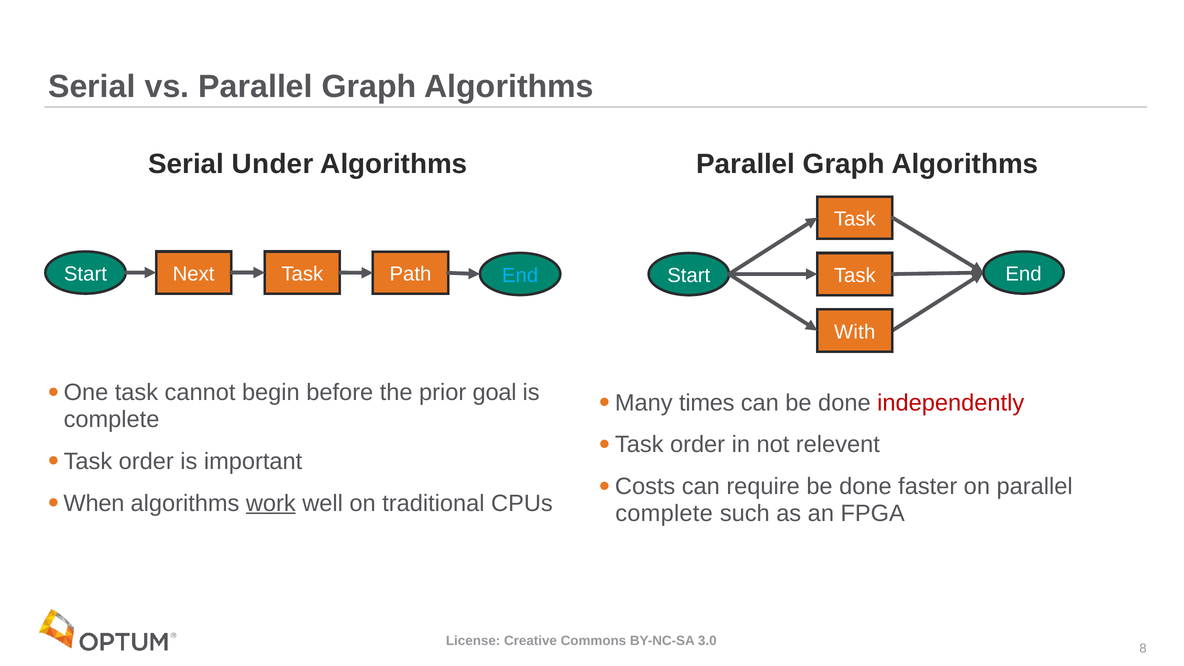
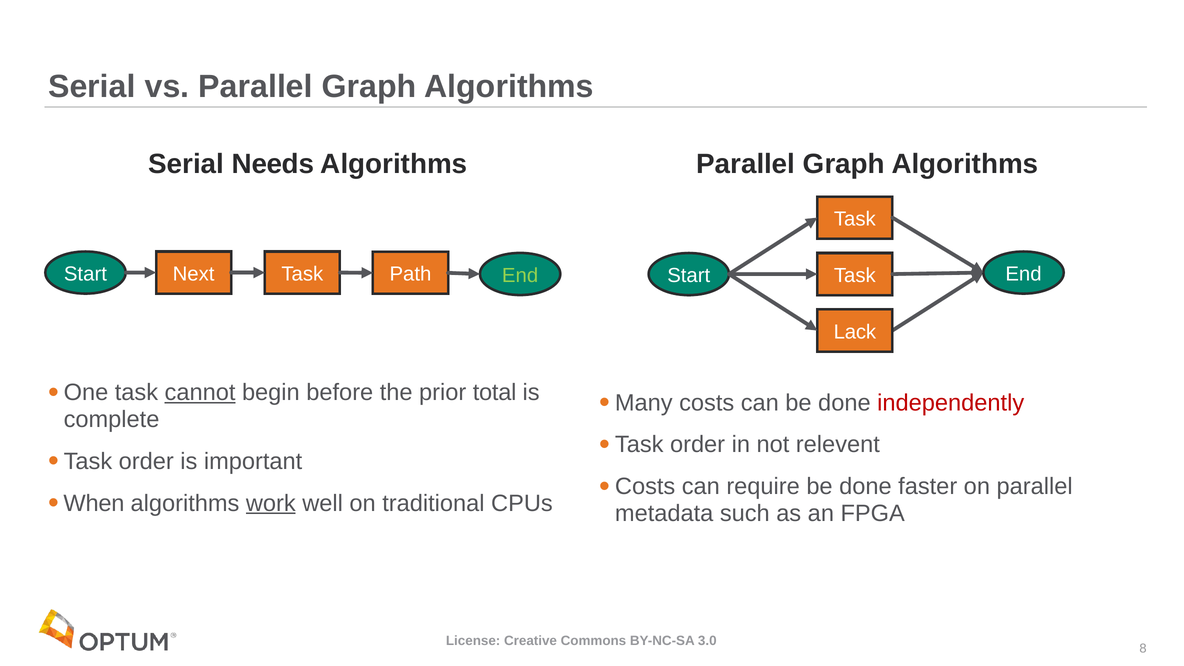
Under: Under -> Needs (273, 164)
End colour: light blue -> light green (520, 275)
With: With -> Lack (855, 332)
cannot underline: none -> present (200, 392)
goal: goal -> total (495, 392)
Many times: times -> costs (707, 403)
complete: complete -> metadata (664, 514)
